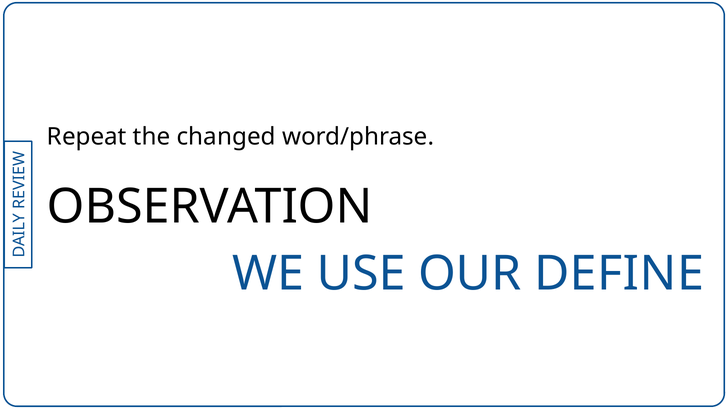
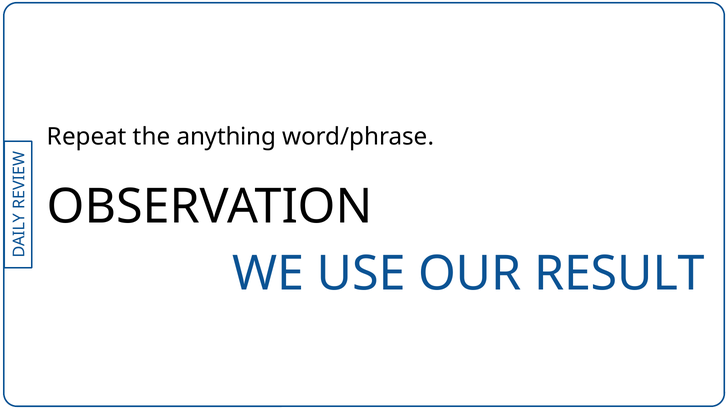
changed: changed -> anything (226, 137)
DEFINE: DEFINE -> RESULT (619, 274)
